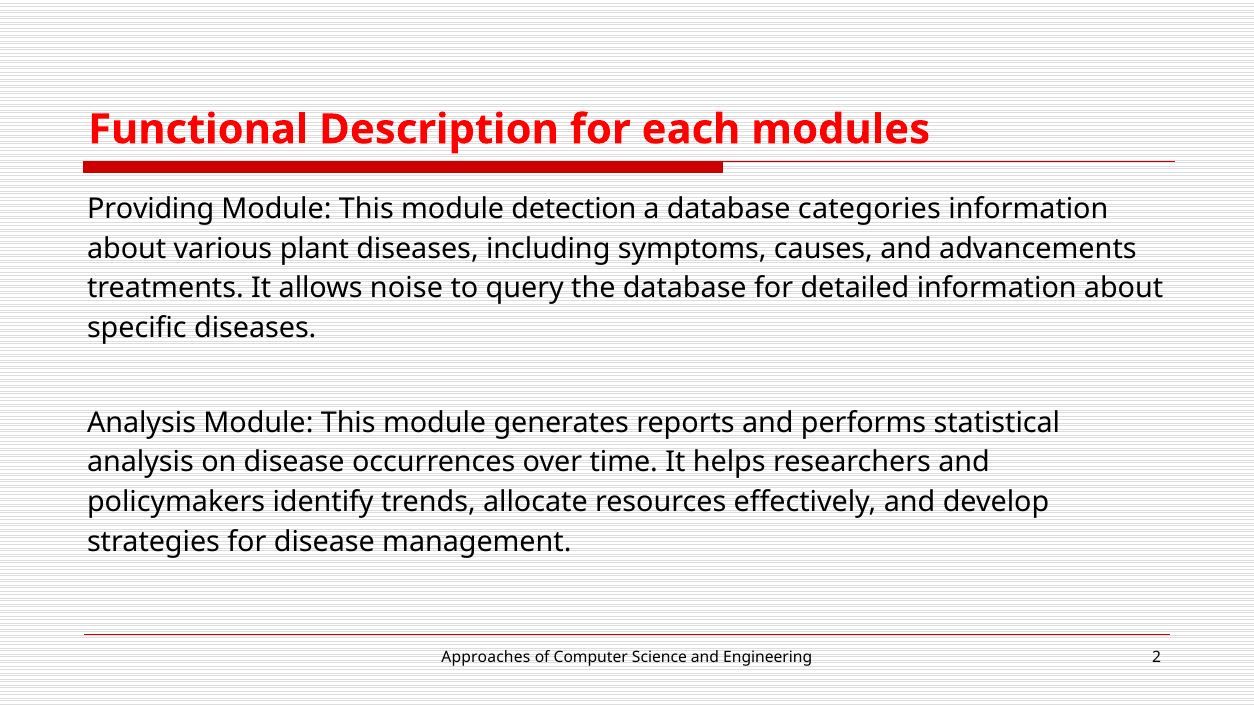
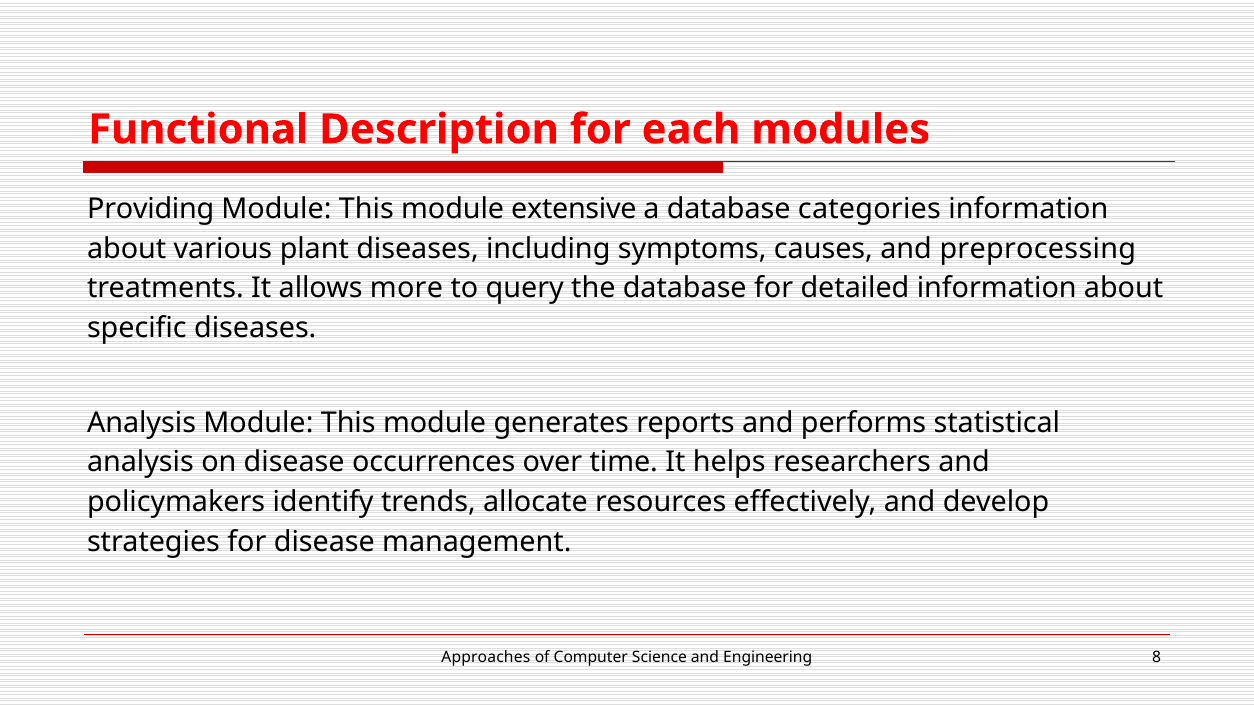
detection: detection -> extensive (574, 209)
advancements: advancements -> preprocessing (1038, 249)
noise: noise -> more (407, 289)
2: 2 -> 8 (1157, 658)
